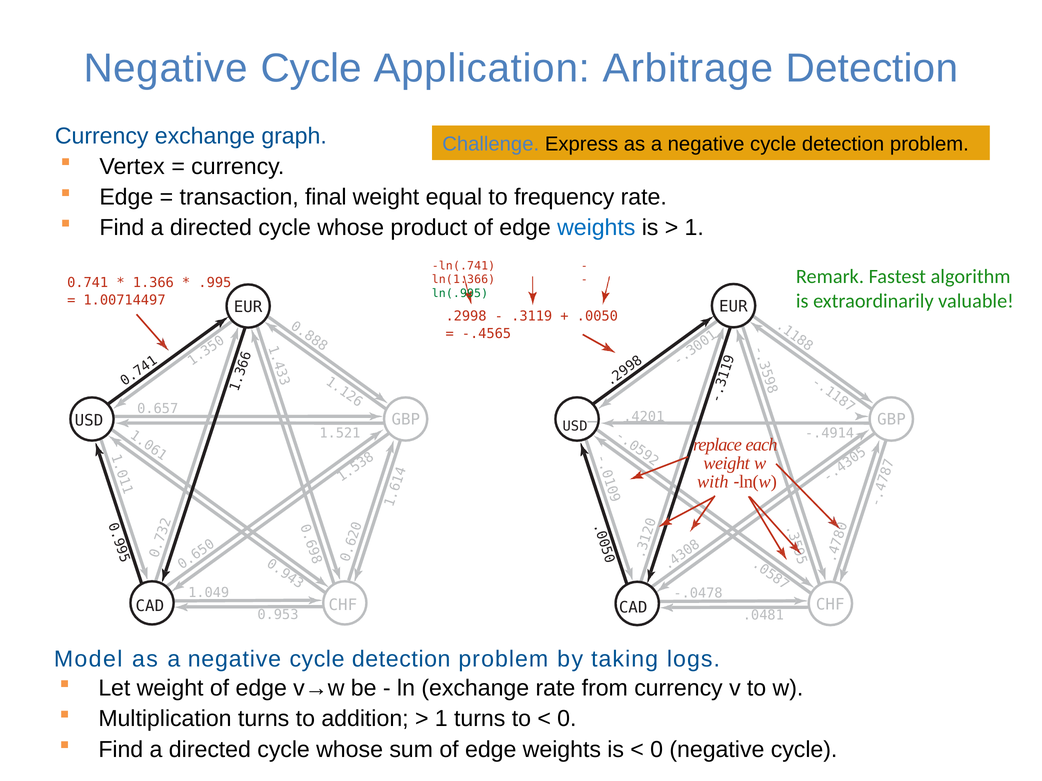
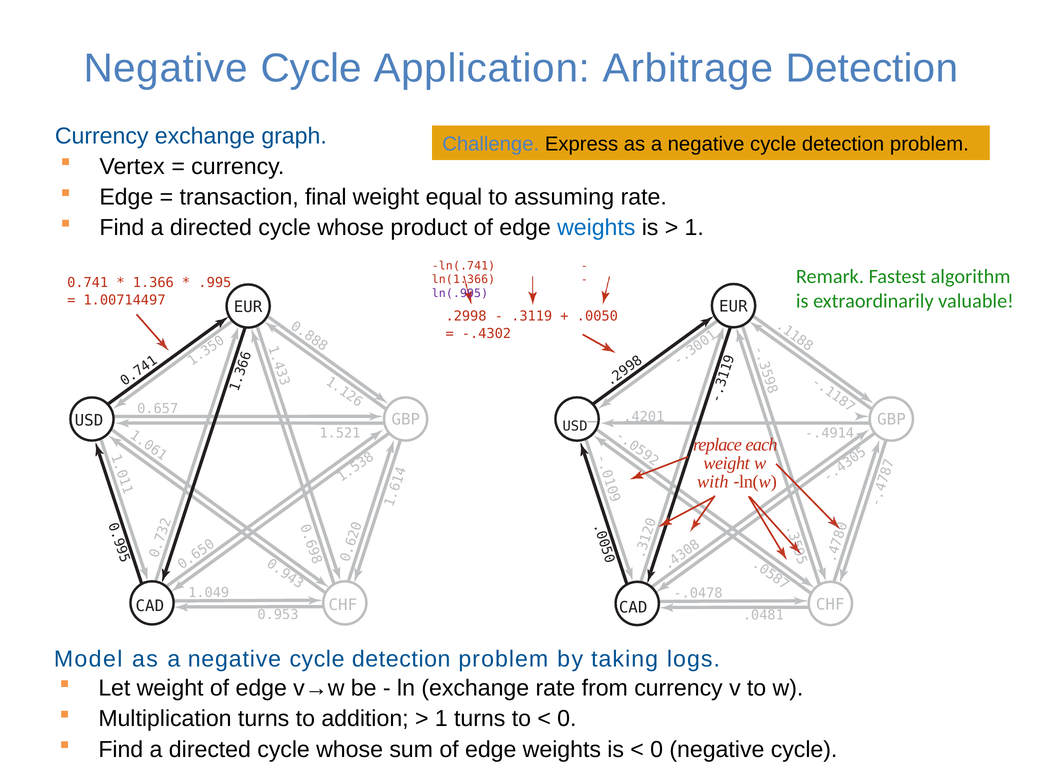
frequency: frequency -> assuming (564, 197)
ln(.995 colour: green -> purple (460, 294)
-.4565: -.4565 -> -.4302 (486, 334)
